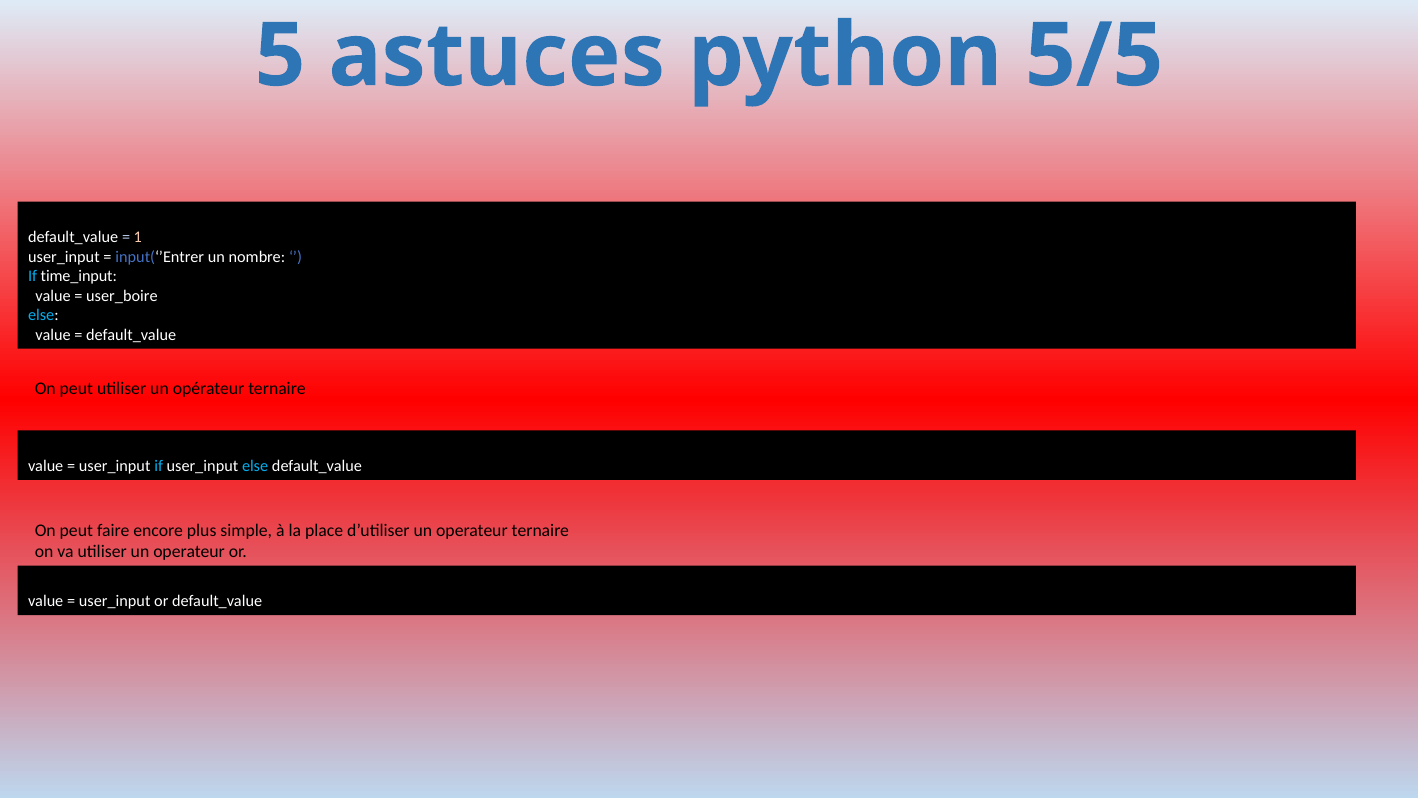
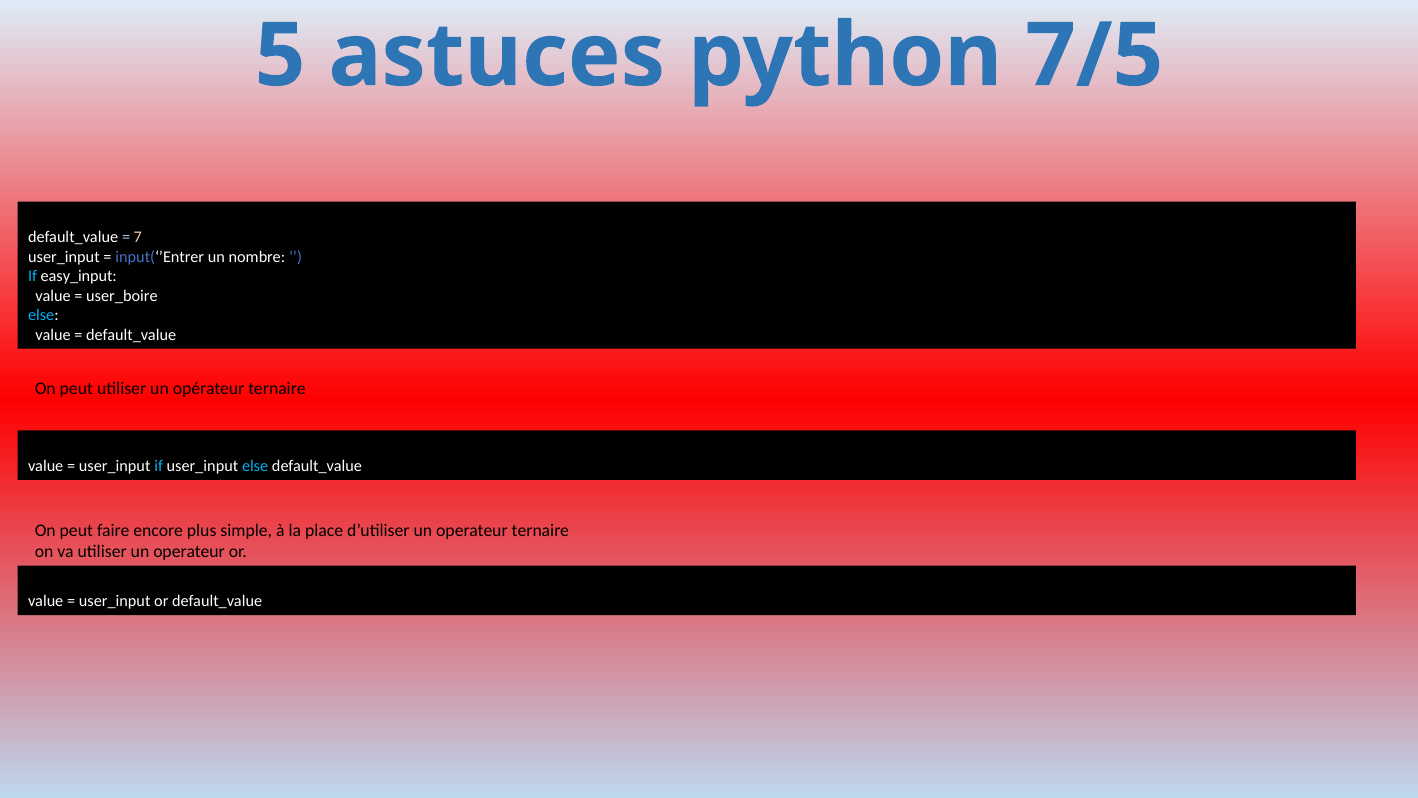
5/5: 5/5 -> 7/5 (1094, 56)
1: 1 -> 7 (138, 237)
time_input: time_input -> easy_input (79, 276)
